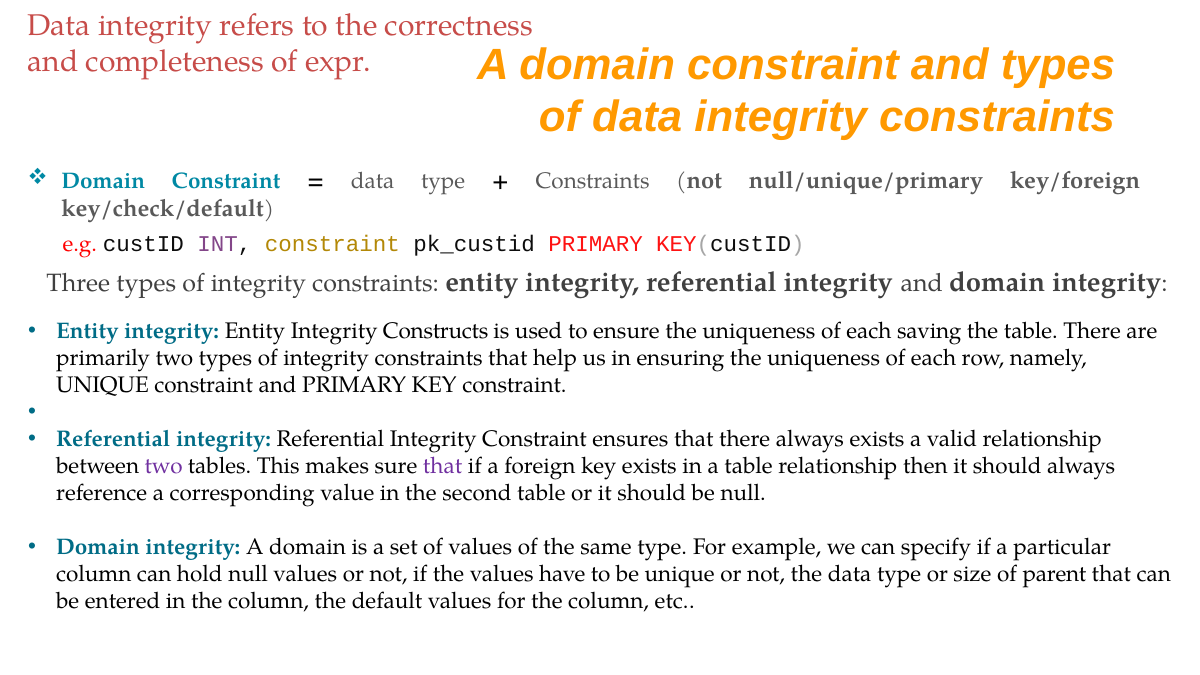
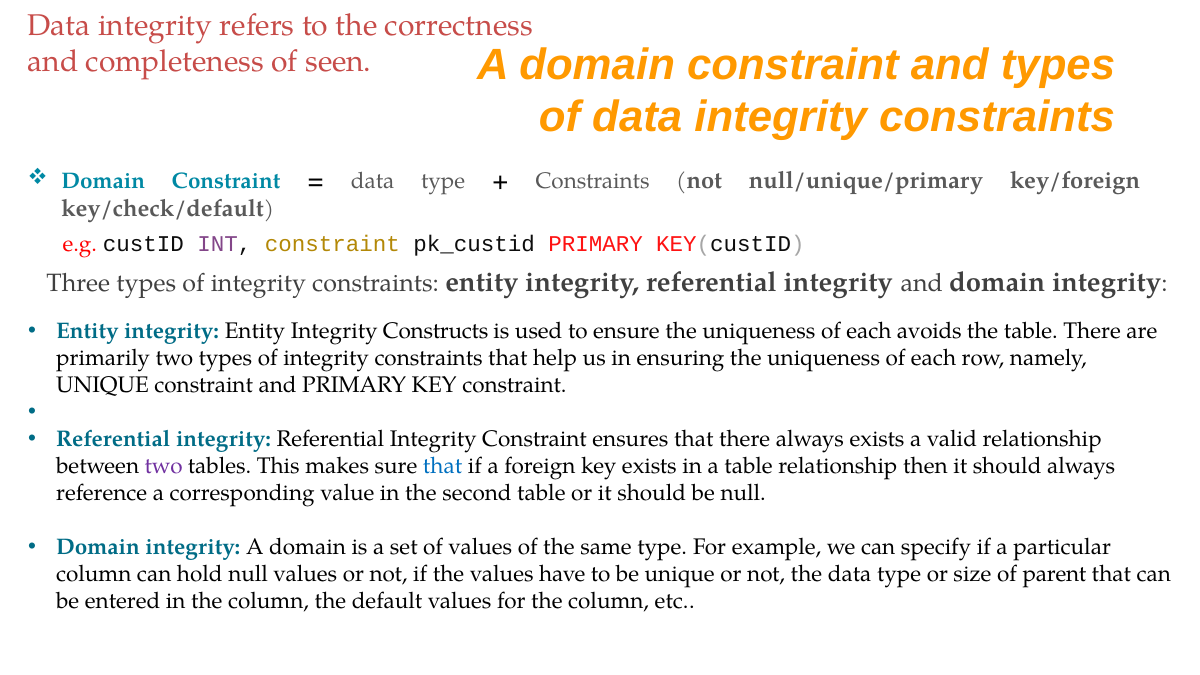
expr: expr -> seen (338, 61)
saving: saving -> avoids (929, 331)
that colour: purple -> blue (443, 466)
